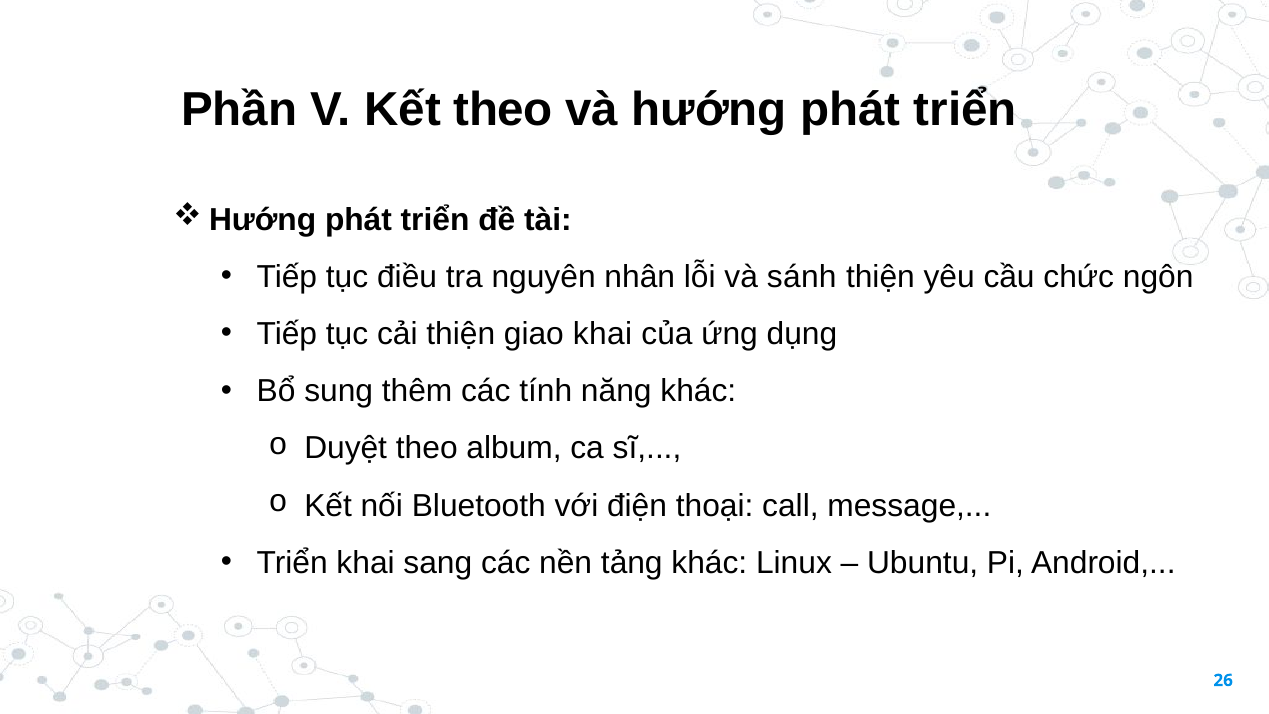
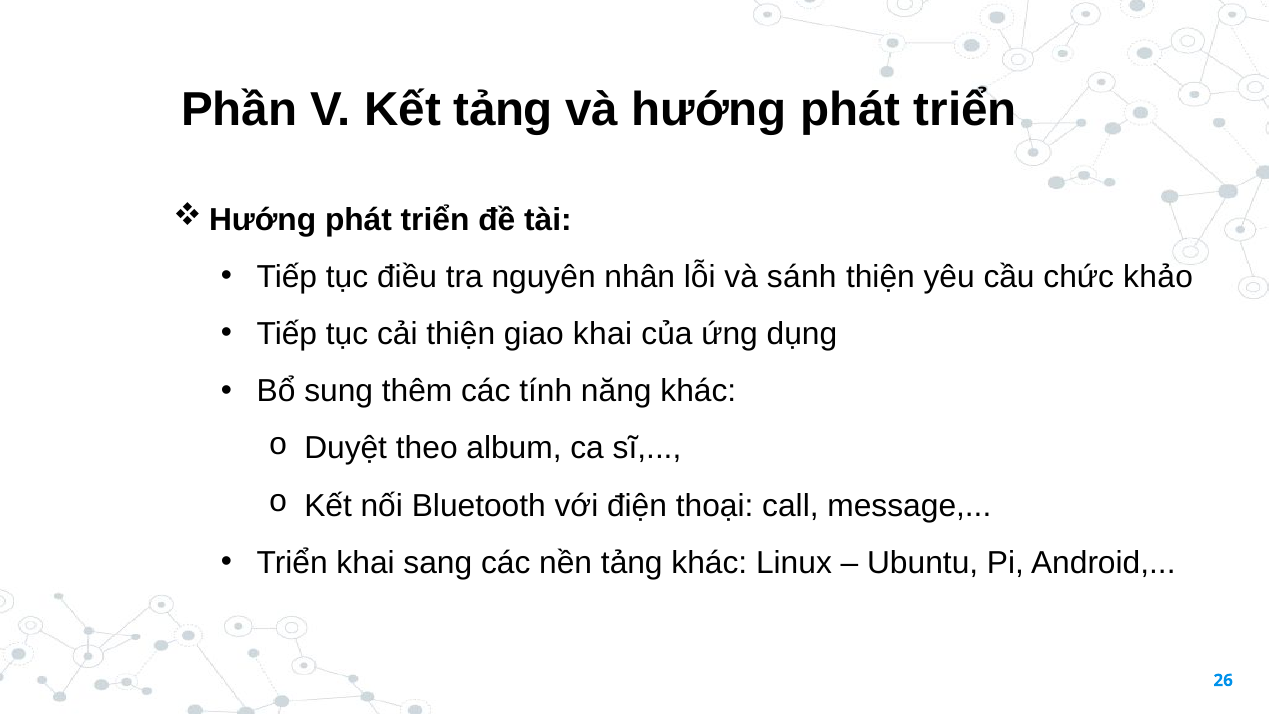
Kết theo: theo -> tảng (503, 109)
ngôn: ngôn -> khảo (1158, 277)
